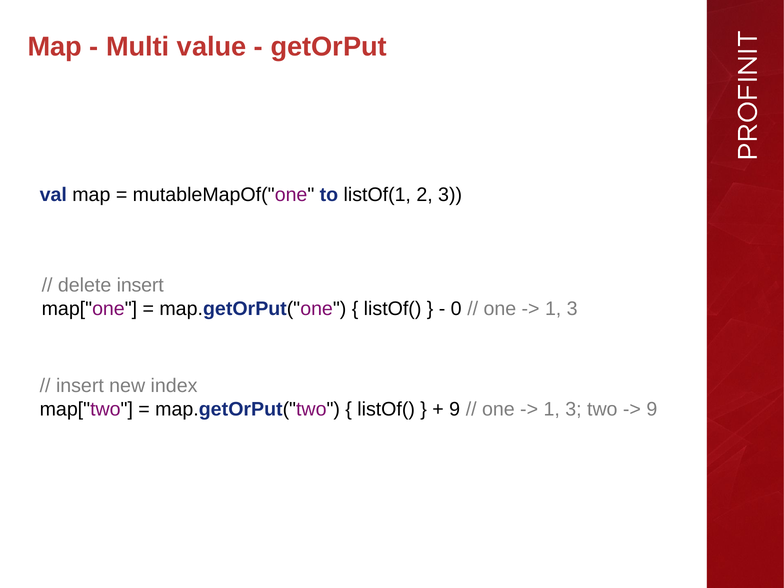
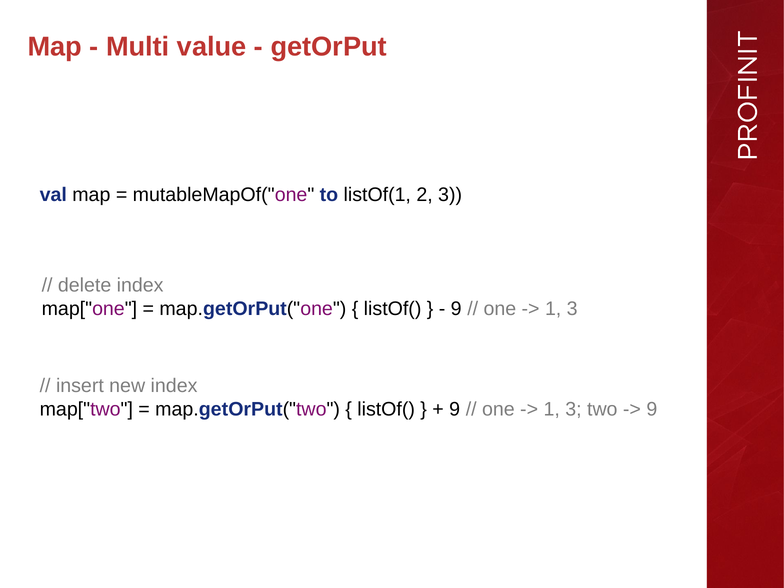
delete insert: insert -> index (140, 285)
0: 0 -> 9 (456, 309)
